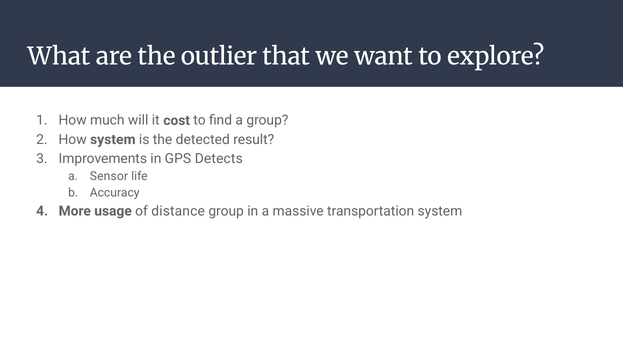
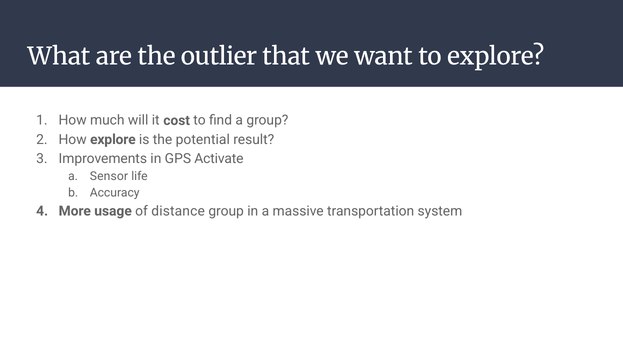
How system: system -> explore (113, 140)
detected: detected -> potential (203, 140)
Detects: Detects -> Activate (219, 159)
